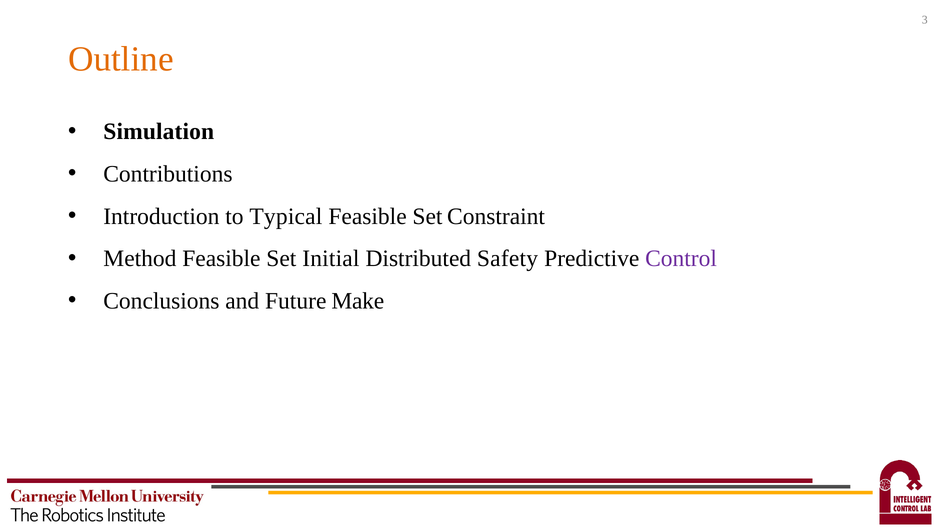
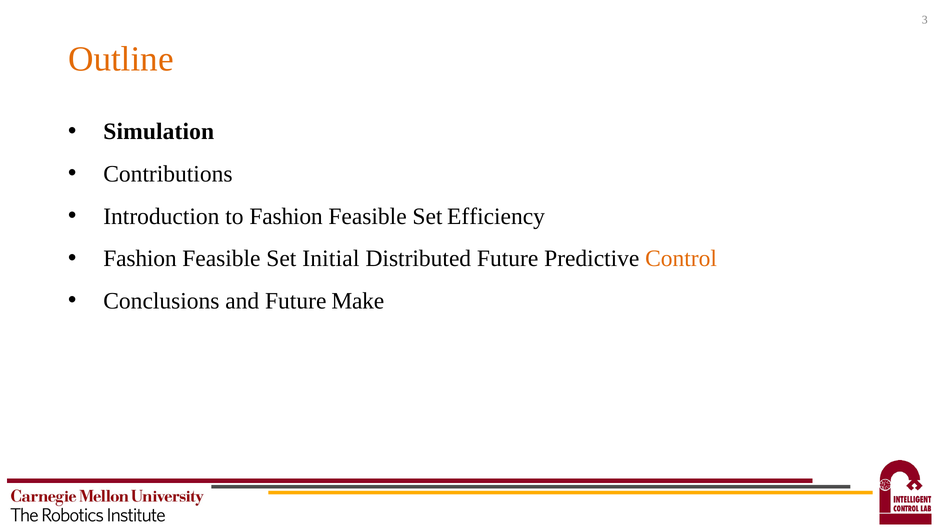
to Typical: Typical -> Fashion (286, 216)
Constraint: Constraint -> Efficiency (496, 216)
Method: Method -> Fashion (140, 259)
Distributed Safety: Safety -> Future (508, 259)
Control colour: purple -> orange (681, 259)
